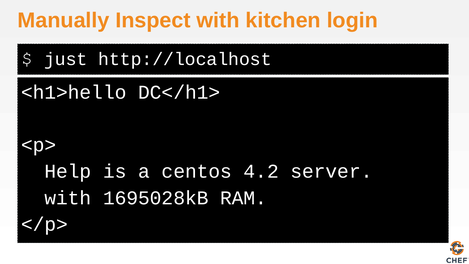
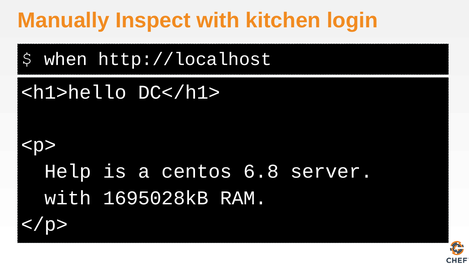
just: just -> when (66, 59)
4.2: 4.2 -> 6.8 (261, 171)
